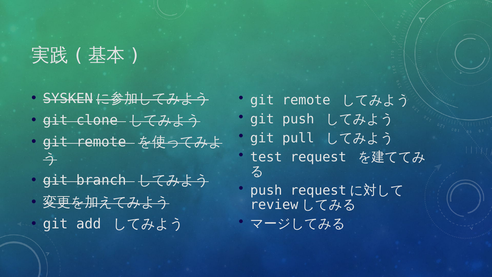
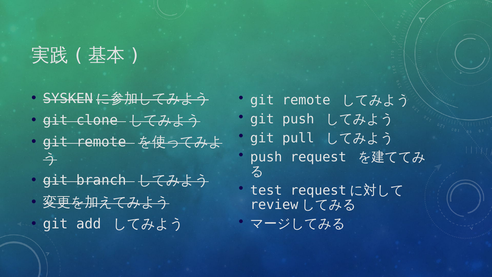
test: test -> push (266, 157)
push: push -> test (266, 190)
